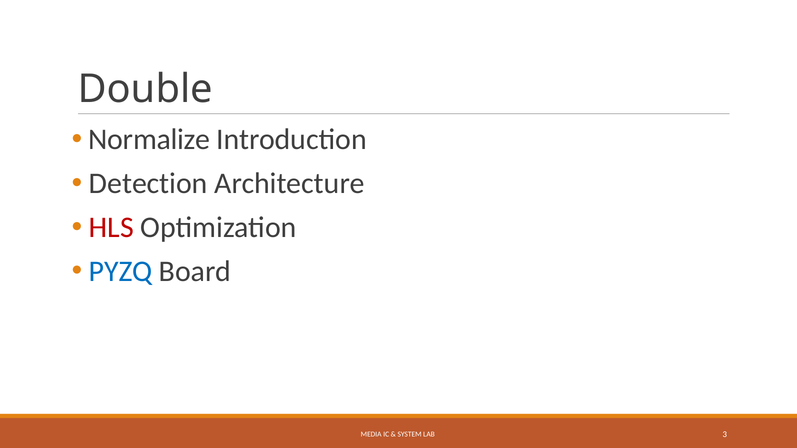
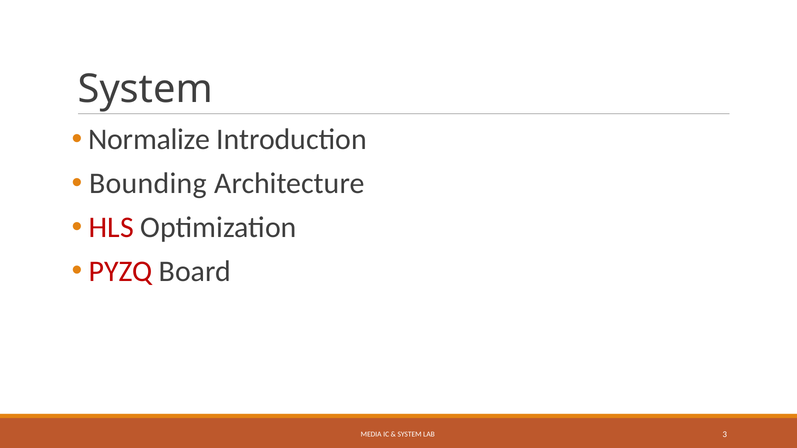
Double: Double -> System (145, 89)
Detection: Detection -> Bounding (148, 184)
PYZQ colour: blue -> red (121, 271)
